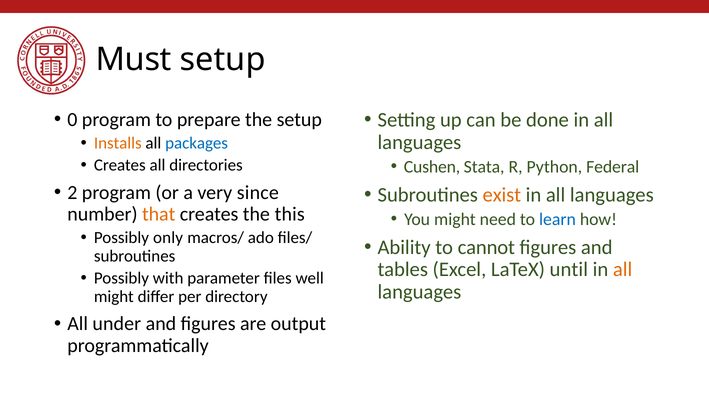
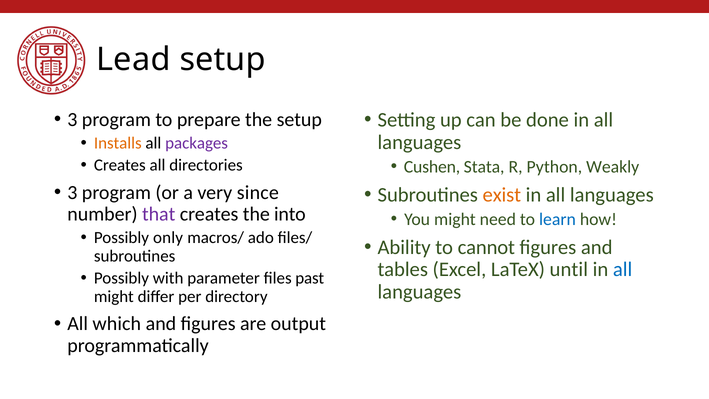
Must: Must -> Lead (133, 60)
0: 0 -> 3 (72, 119)
packages colour: blue -> purple (197, 143)
Federal: Federal -> Weakly (613, 167)
2: 2 -> 3 (72, 192)
that colour: orange -> purple (159, 214)
this: this -> into (290, 214)
all colour: orange -> blue (623, 269)
well: well -> past (310, 278)
under: under -> which (117, 324)
